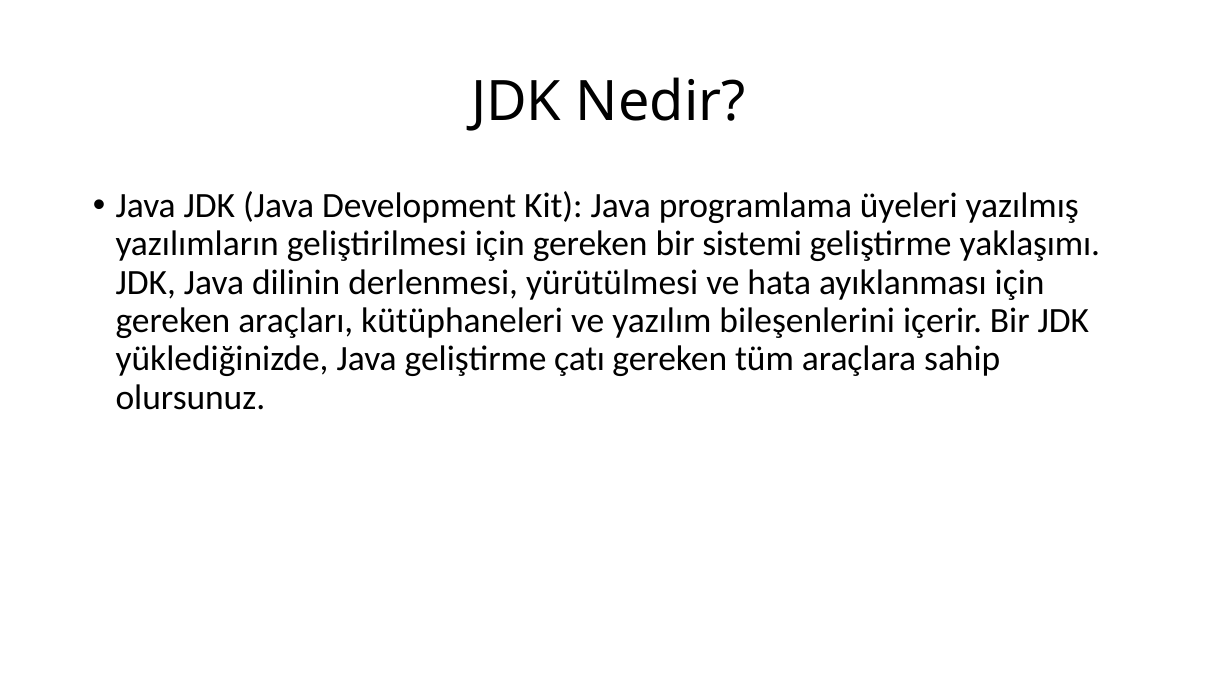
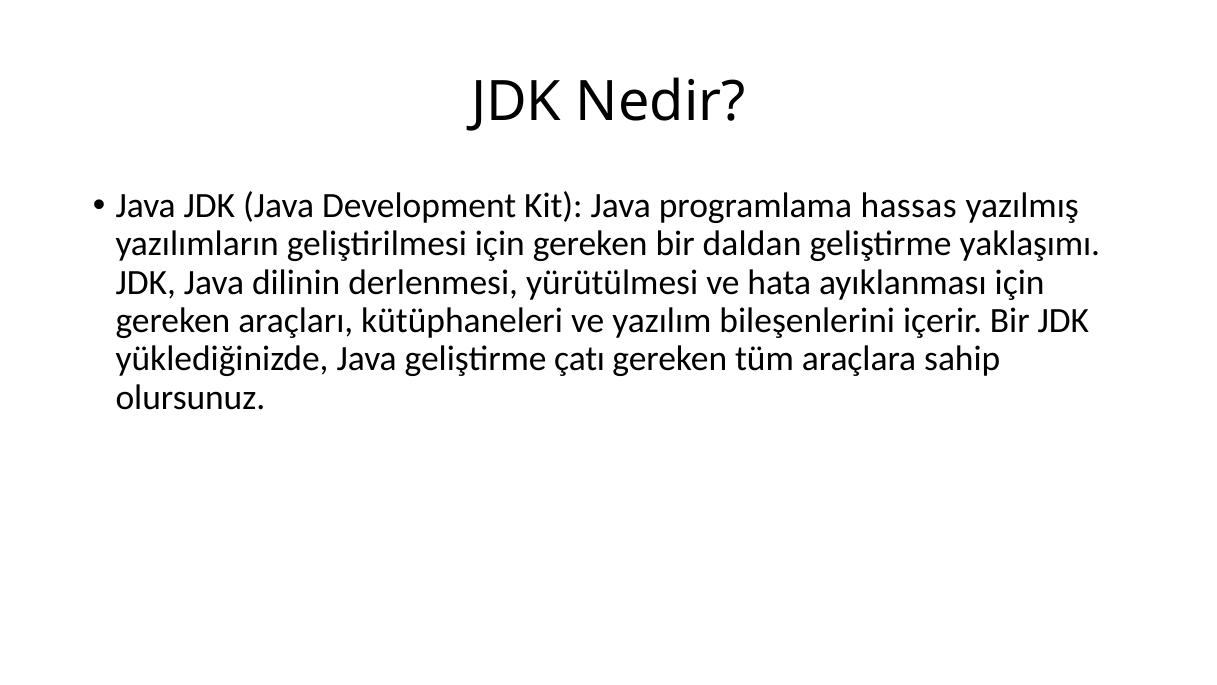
üyeleri: üyeleri -> hassas (909, 206)
sistemi: sistemi -> daldan (752, 244)
